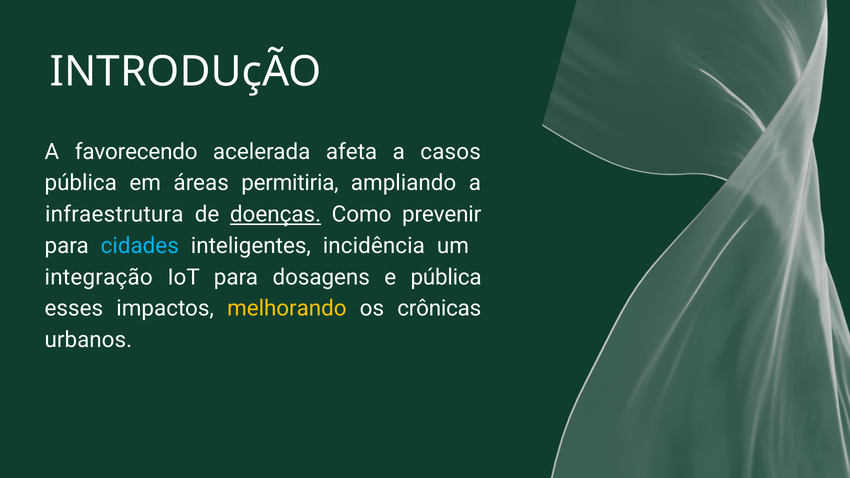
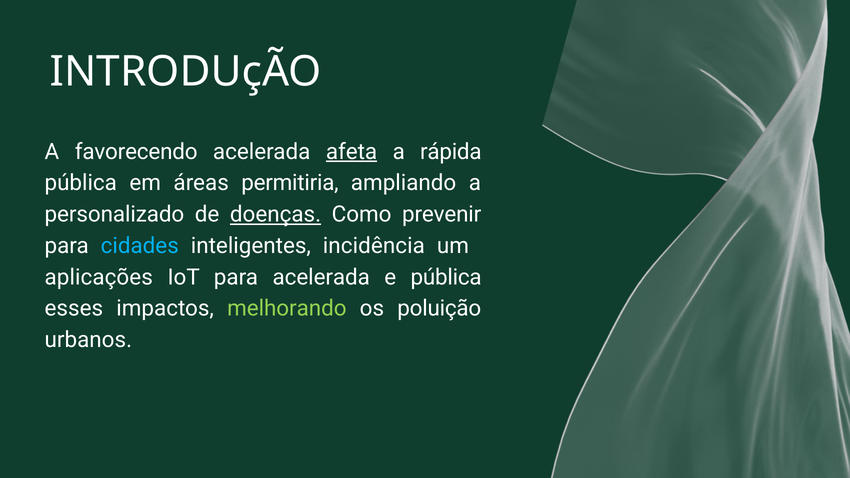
afeta underline: none -> present (352, 152)
casos: casos -> rápida (451, 152)
infraestrutura: infraestrutura -> personalizado (114, 214)
integração: integração -> aplicações (99, 277)
para dosagens: dosagens -> acelerada (321, 277)
melhorando colour: yellow -> light green (287, 309)
crônicas: crônicas -> poluição (439, 309)
